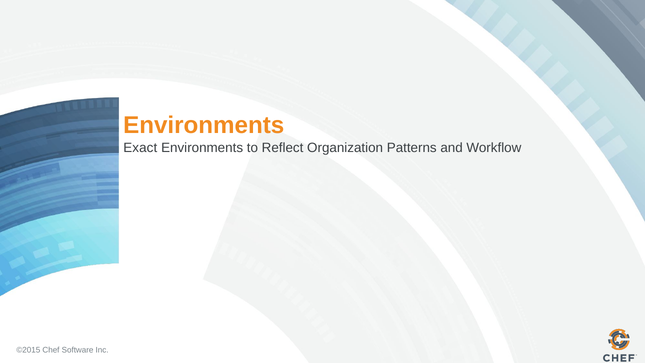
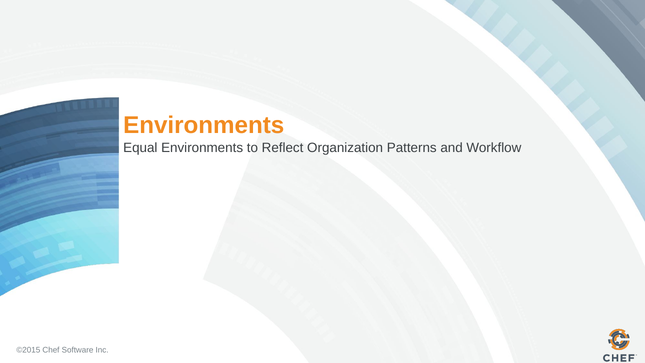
Exact: Exact -> Equal (140, 148)
